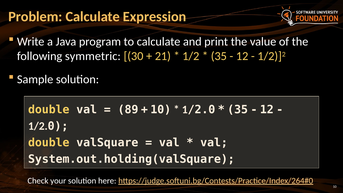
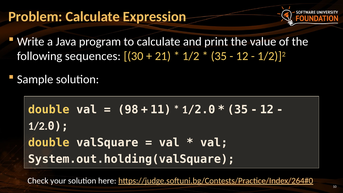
symmetric: symmetric -> sequences (93, 56)
89: 89 -> 98 (128, 110)
10: 10 -> 11 (161, 110)
